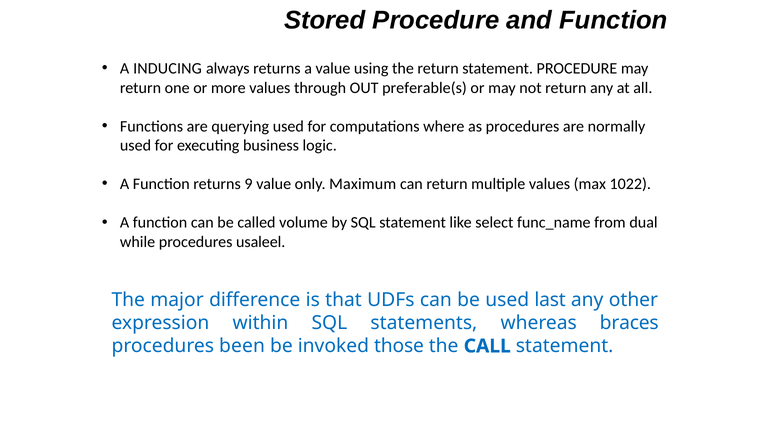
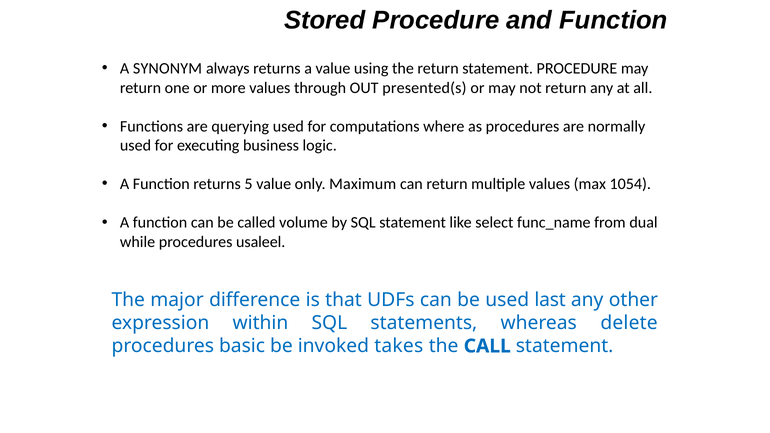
INDUCING: INDUCING -> SYNONYM (167, 69)
preferable(s: preferable(s -> presented(s (424, 88)
9: 9 -> 5 (249, 184)
1022: 1022 -> 1054 (630, 184)
braces: braces -> delete (629, 323)
been: been -> basic (242, 346)
those: those -> takes (399, 346)
